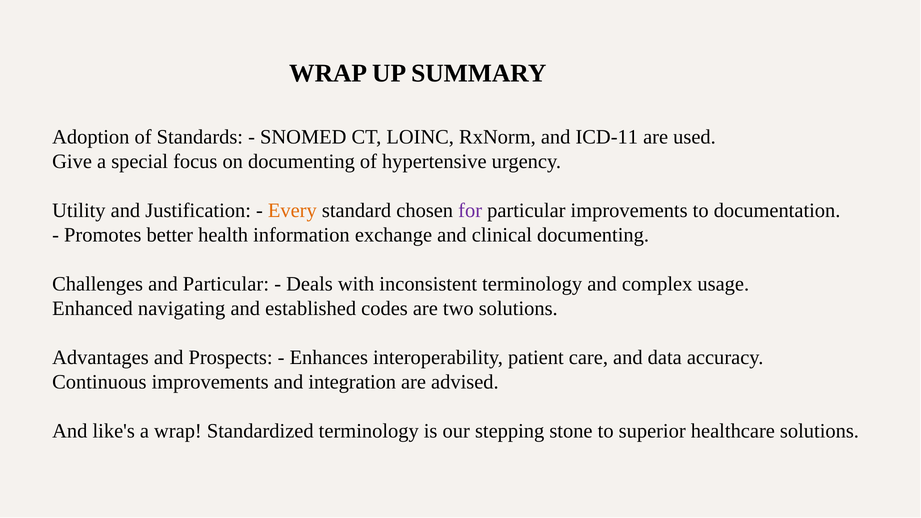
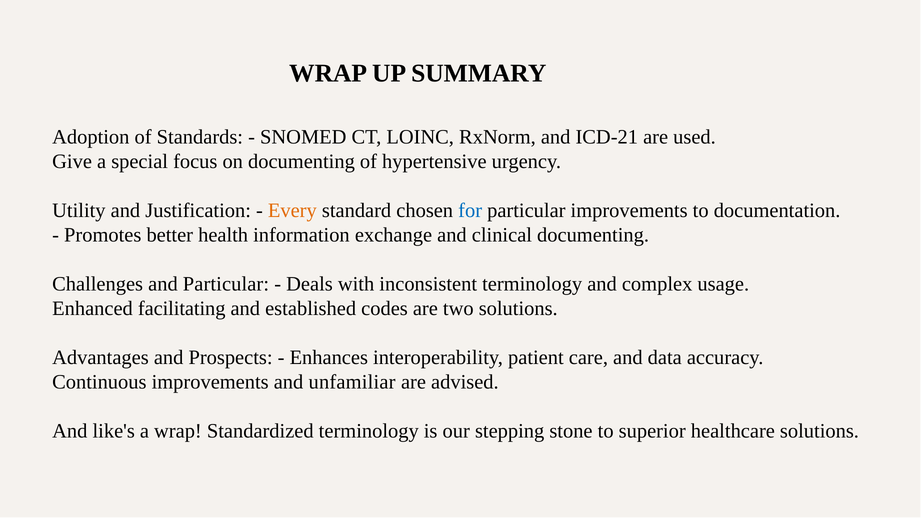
ICD-11: ICD-11 -> ICD-21 (607, 137)
for colour: purple -> blue (470, 211)
navigating: navigating -> facilitating (182, 309)
integration: integration -> unfamiliar (352, 382)
